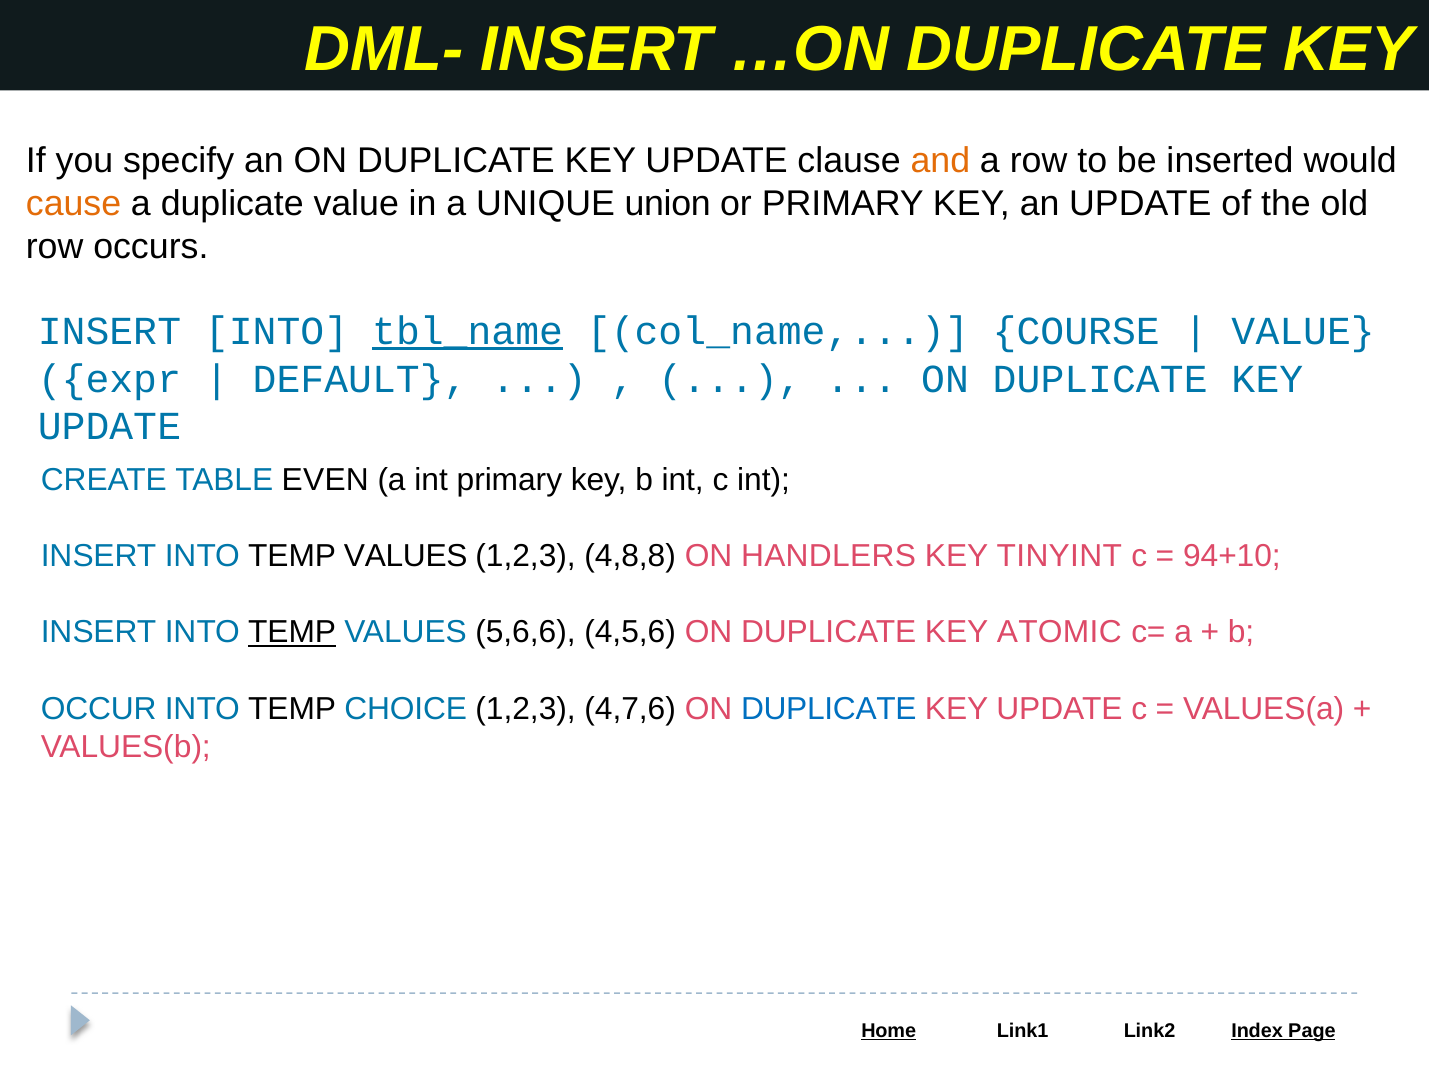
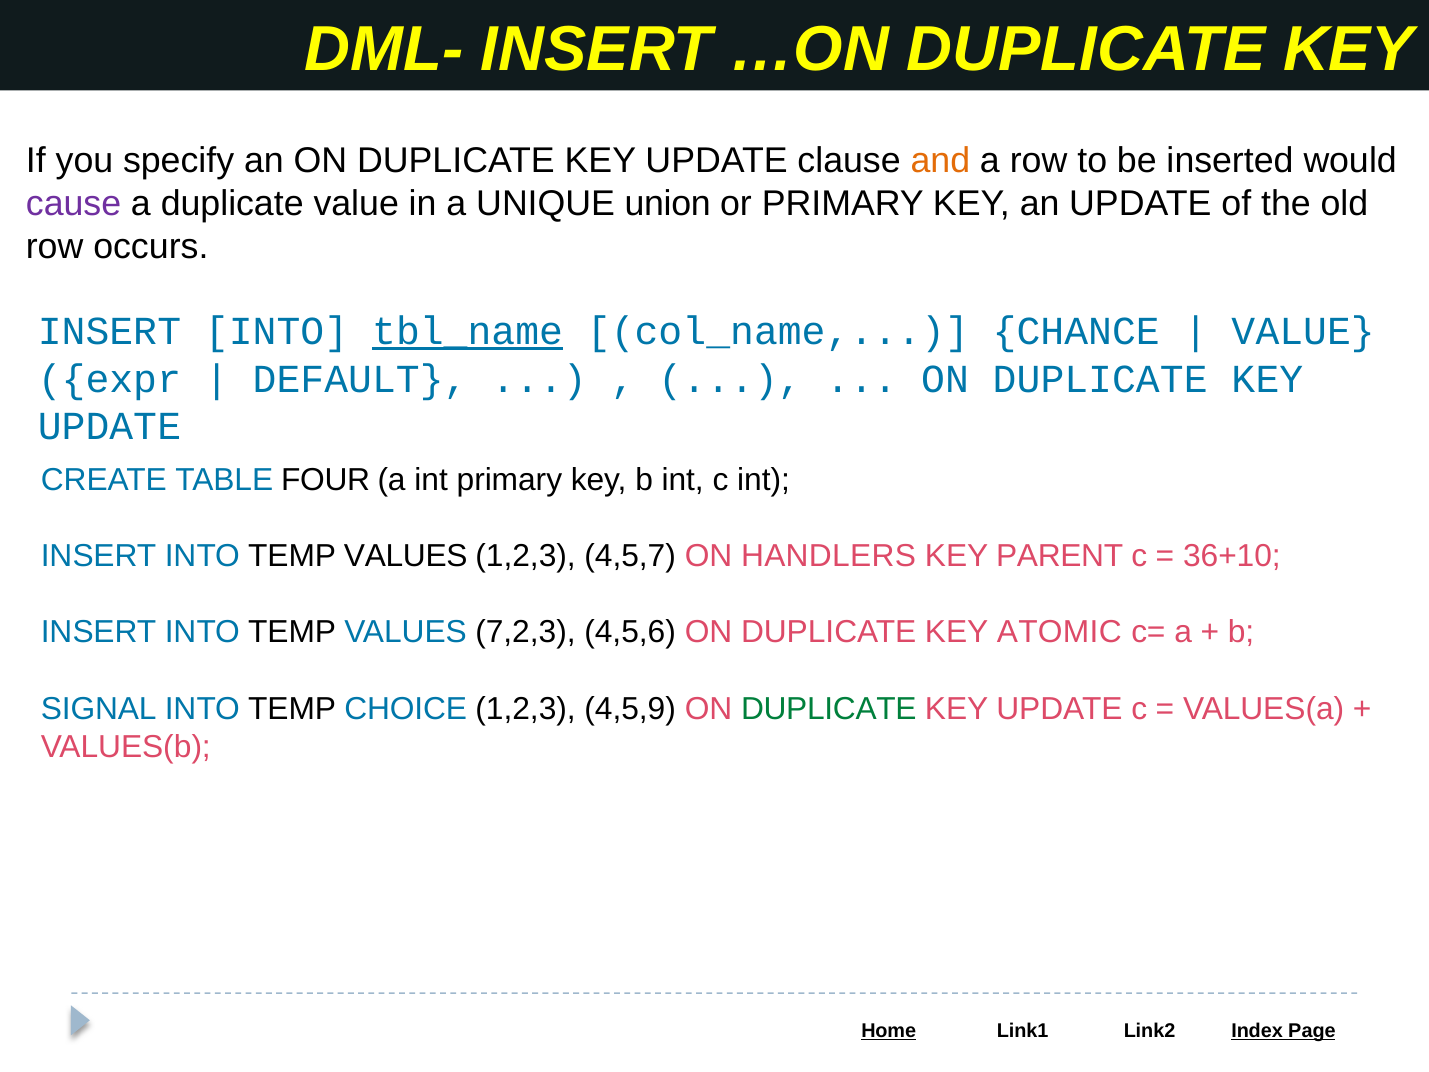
cause colour: orange -> purple (74, 203)
COURSE: COURSE -> CHANCE (1076, 331)
EVEN: EVEN -> FOUR (326, 480)
4,8,8: 4,8,8 -> 4,5,7 (630, 556)
TINYINT: TINYINT -> PARENT (1060, 556)
94+10: 94+10 -> 36+10 (1232, 556)
TEMP underline: present -> none (292, 632)
5,6,6: 5,6,6 -> 7,2,3 (525, 632)
OCCUR: OCCUR -> SIGNAL (99, 709)
4,7,6: 4,7,6 -> 4,5,9 (630, 709)
DUPLICATE colour: blue -> green (829, 709)
